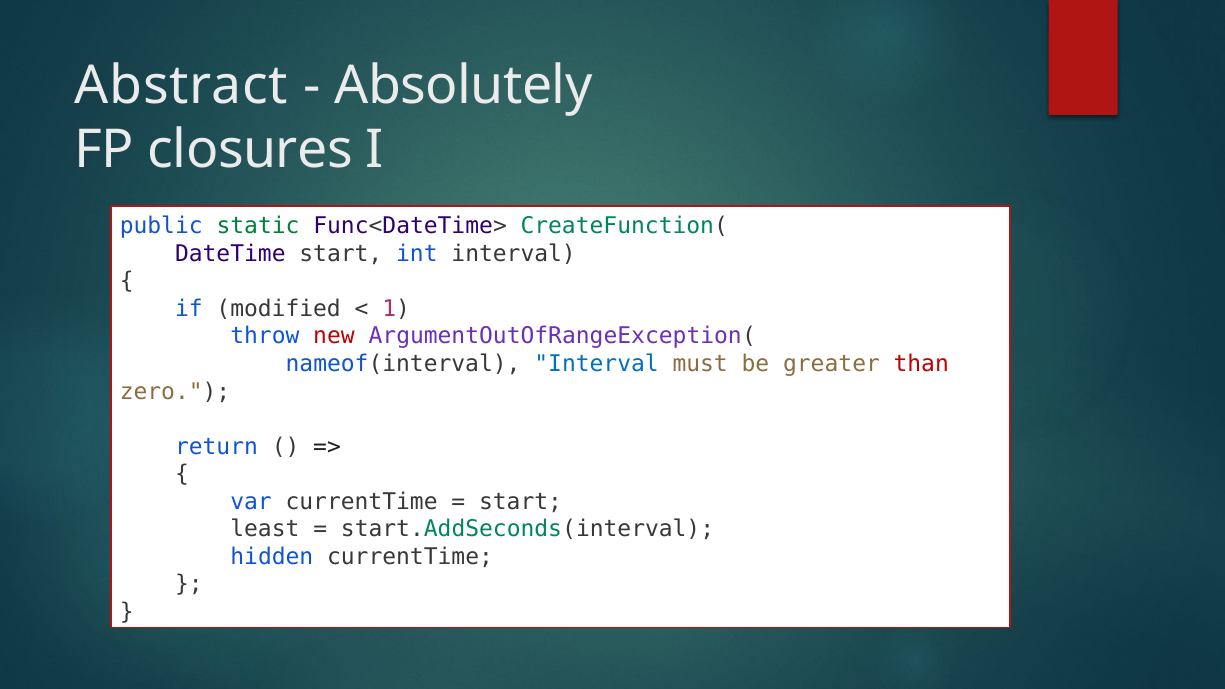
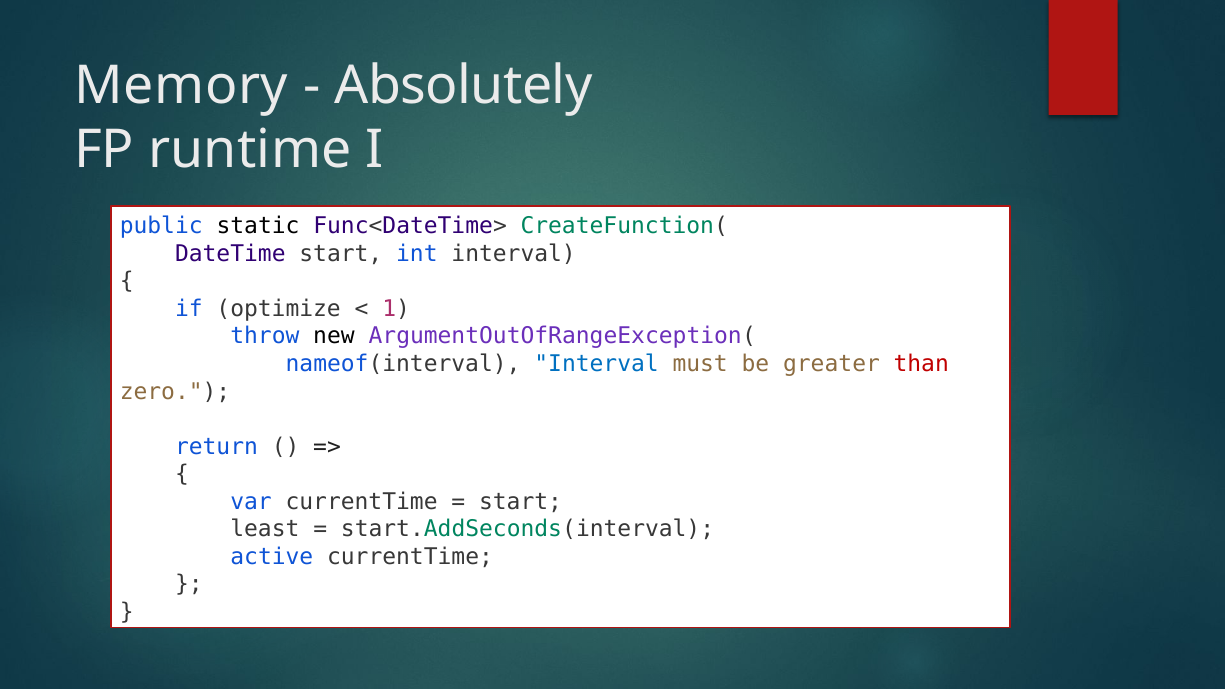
Abstract: Abstract -> Memory (181, 86)
closures: closures -> runtime (250, 150)
static colour: green -> black (258, 226)
modified: modified -> optimize (279, 309)
new colour: red -> black (334, 336)
hidden: hidden -> active (272, 557)
